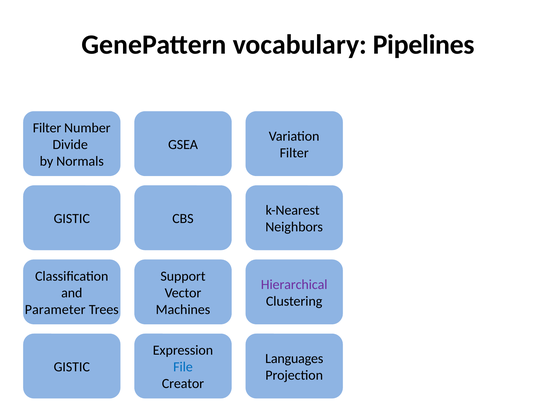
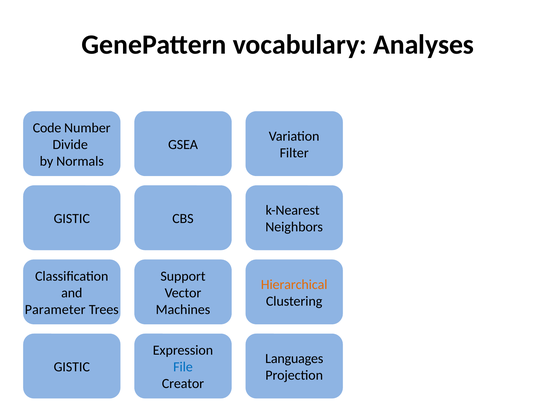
Pipelines: Pipelines -> Analyses (424, 45)
Filter: Filter -> Code (47, 128)
Hierarchical colour: purple -> orange (294, 285)
